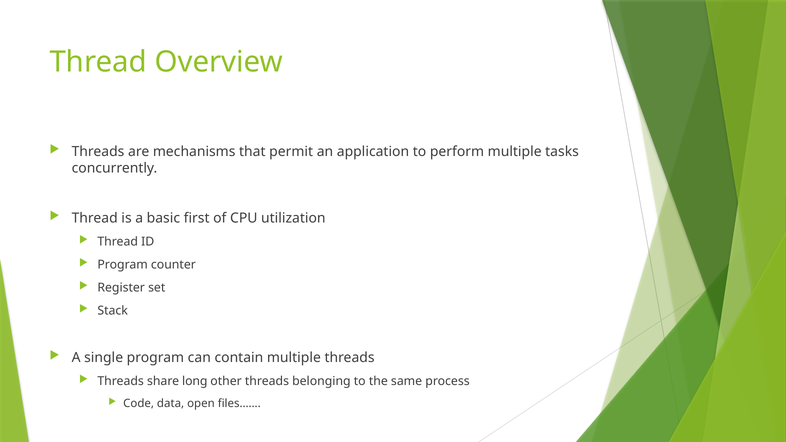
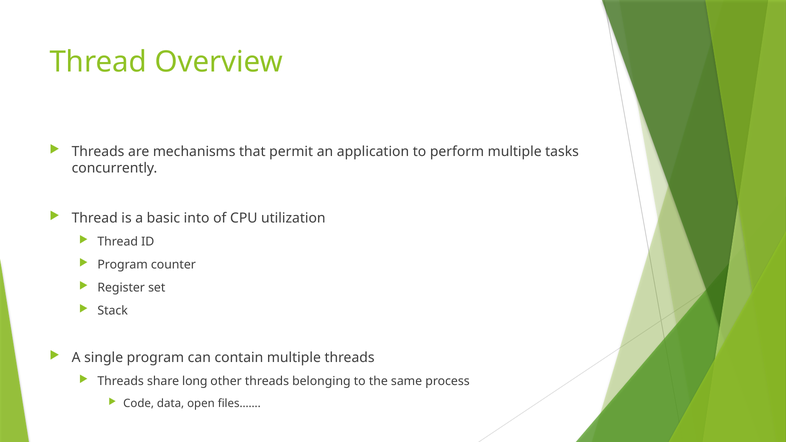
first: first -> into (197, 218)
